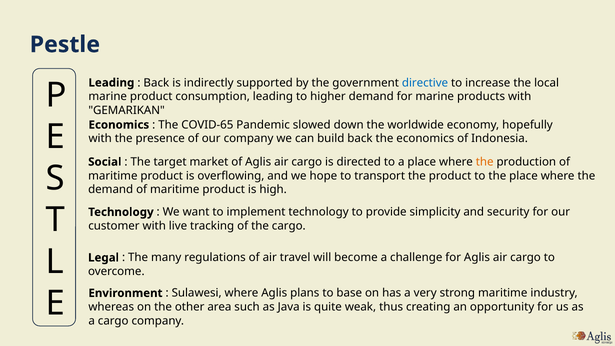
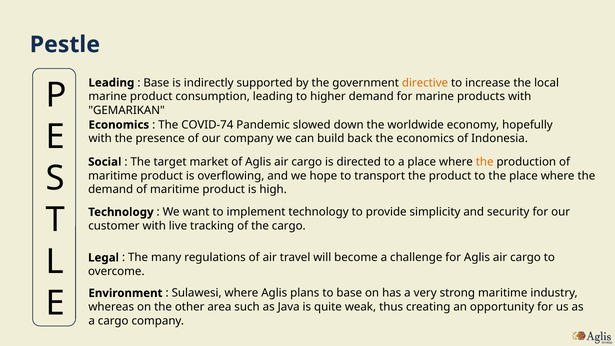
Back: Back -> Base (156, 83)
directive colour: blue -> orange (425, 83)
COVID-65: COVID-65 -> COVID-74 (207, 125)
